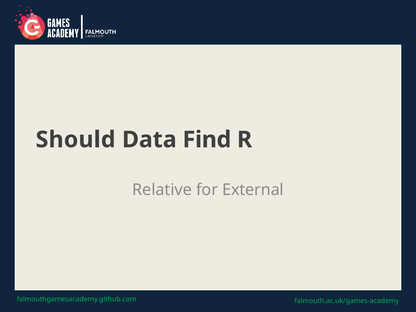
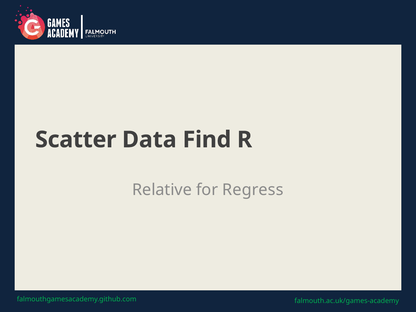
Should: Should -> Scatter (76, 140)
External: External -> Regress (253, 190)
